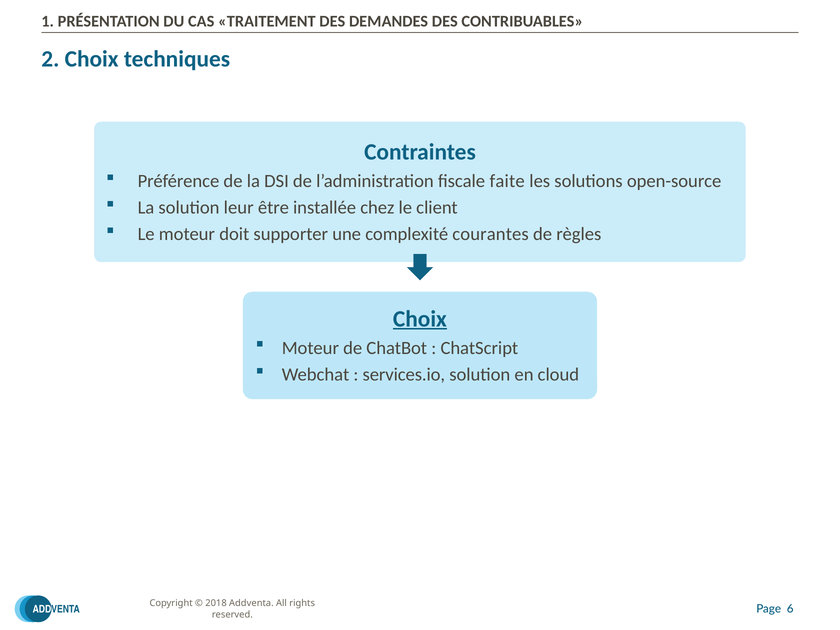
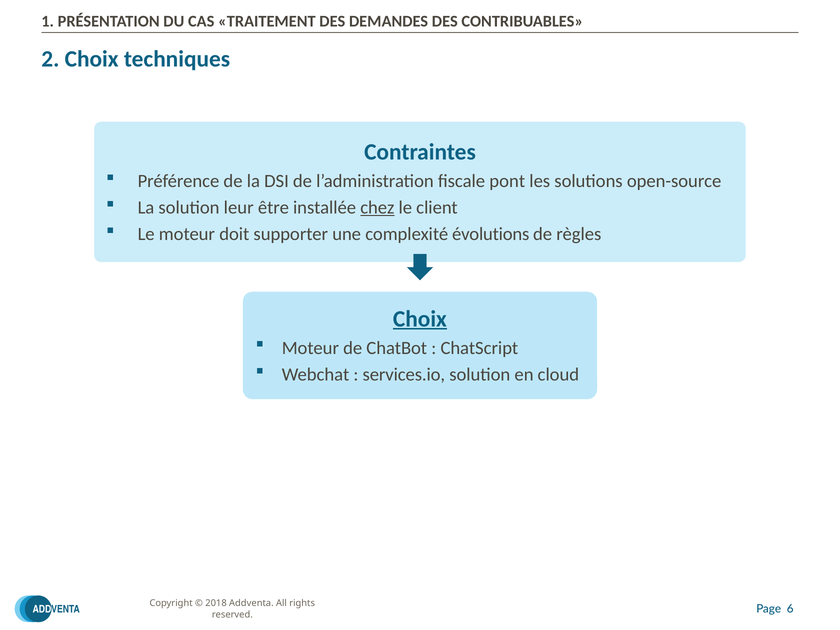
faite: faite -> pont (507, 181)
chez underline: none -> present (377, 208)
courantes: courantes -> évolutions (491, 234)
